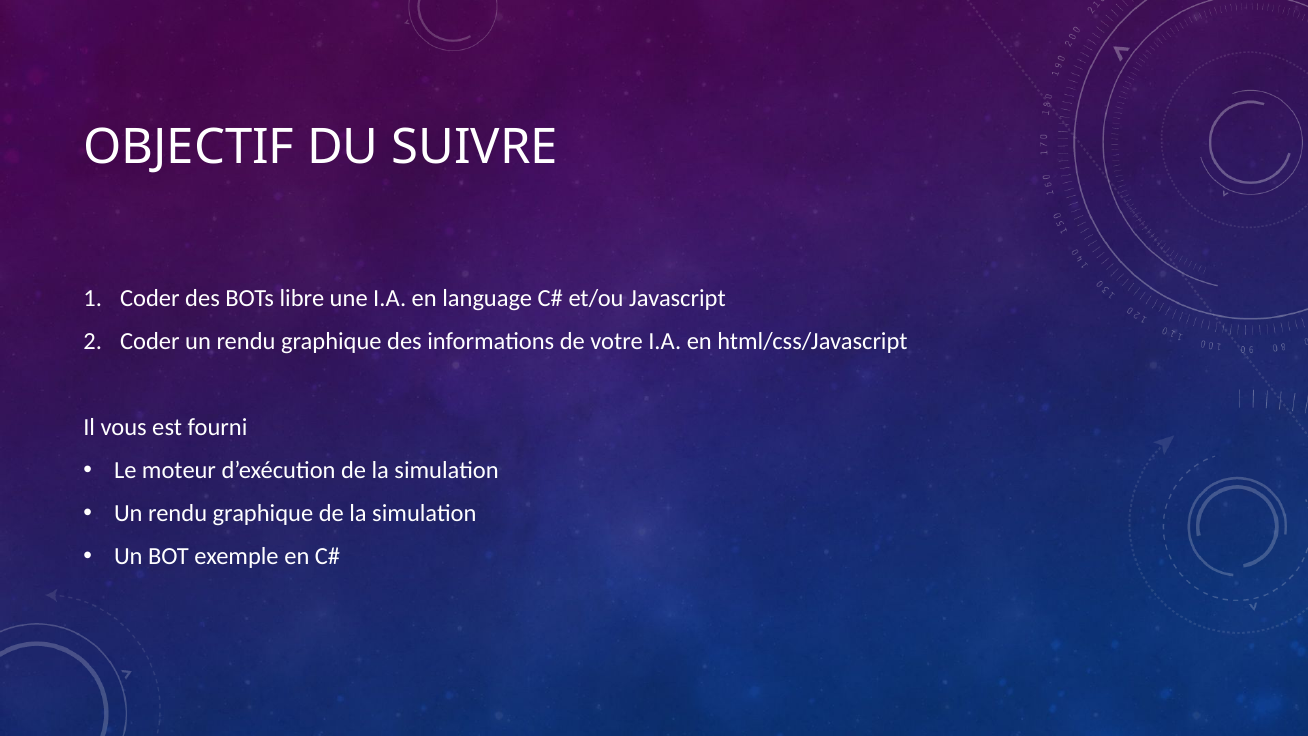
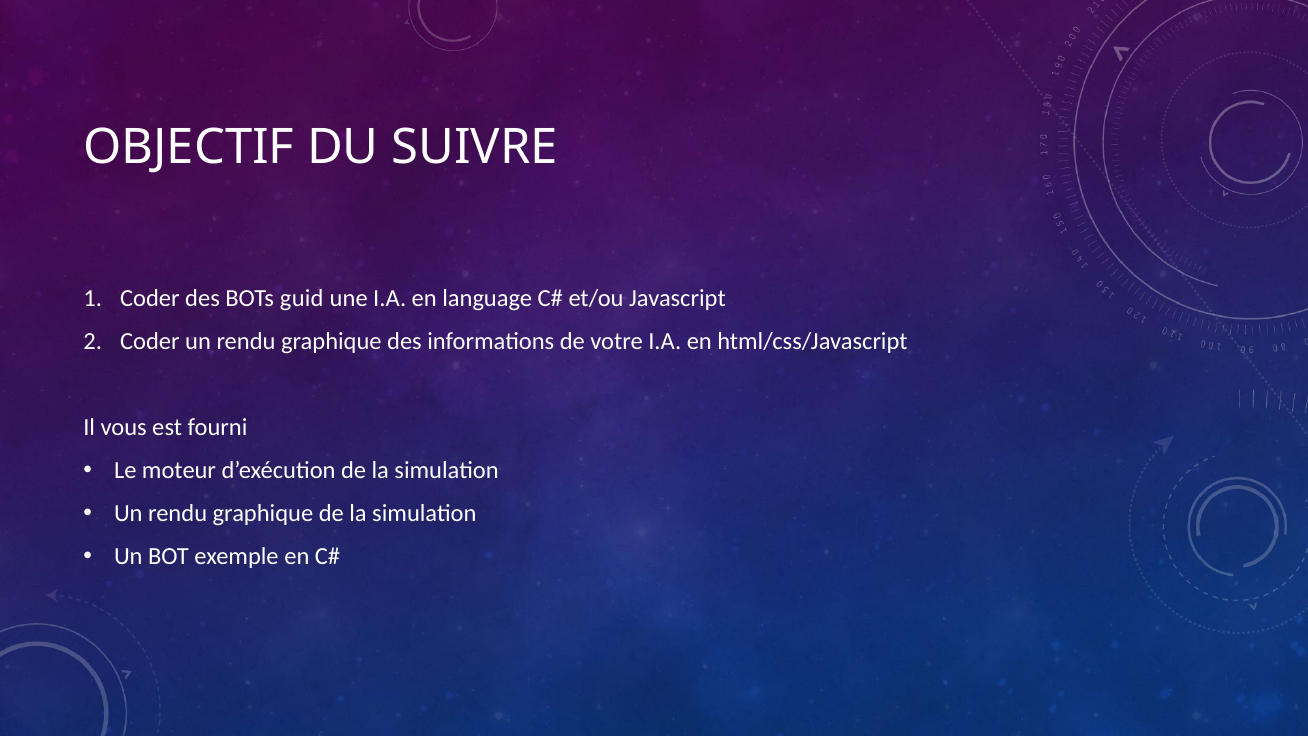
libre: libre -> guid (302, 298)
